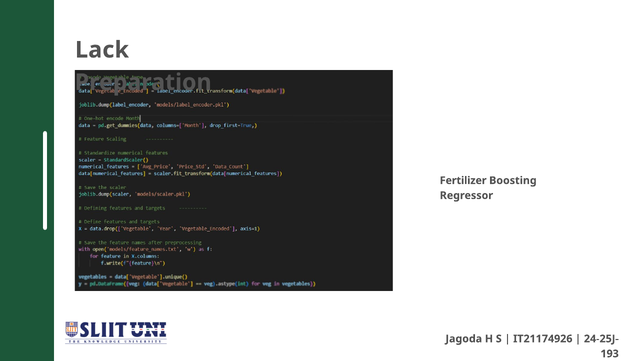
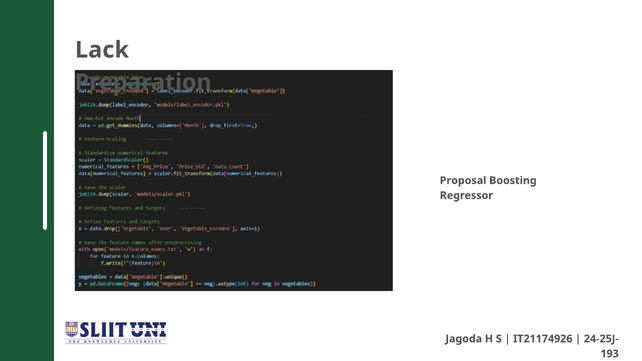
Fertilizer: Fertilizer -> Proposal (463, 181)
